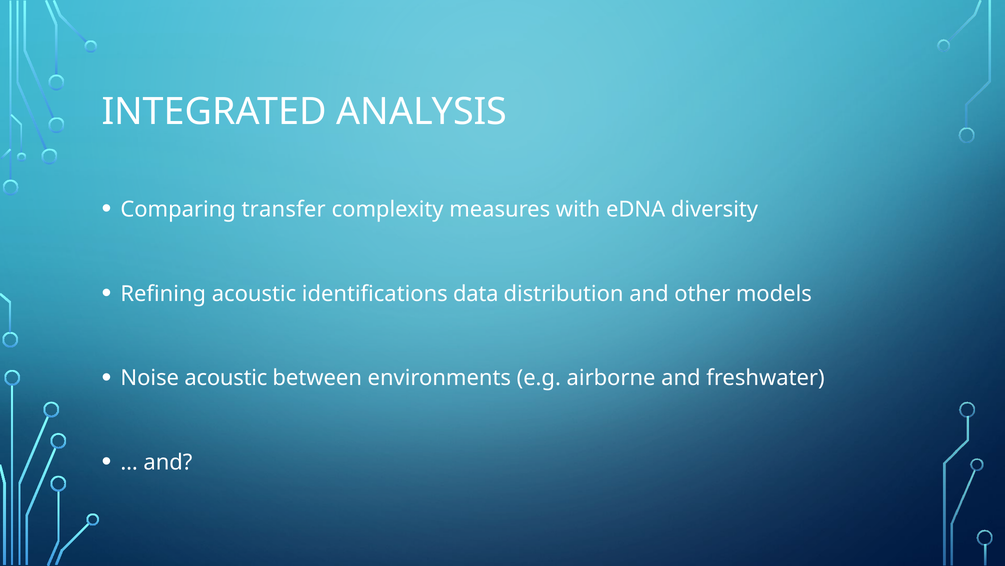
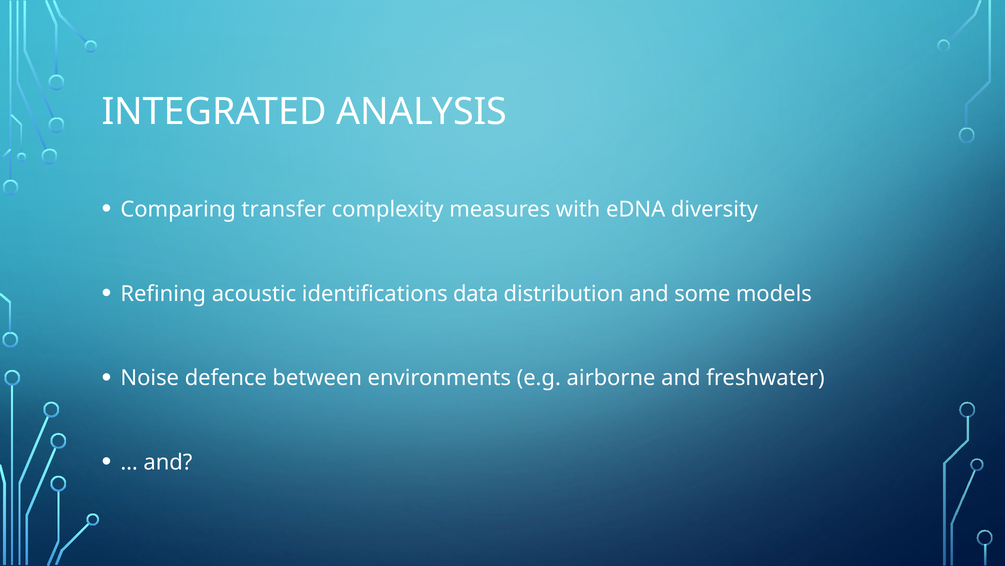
other: other -> some (702, 293)
Noise acoustic: acoustic -> defence (226, 378)
